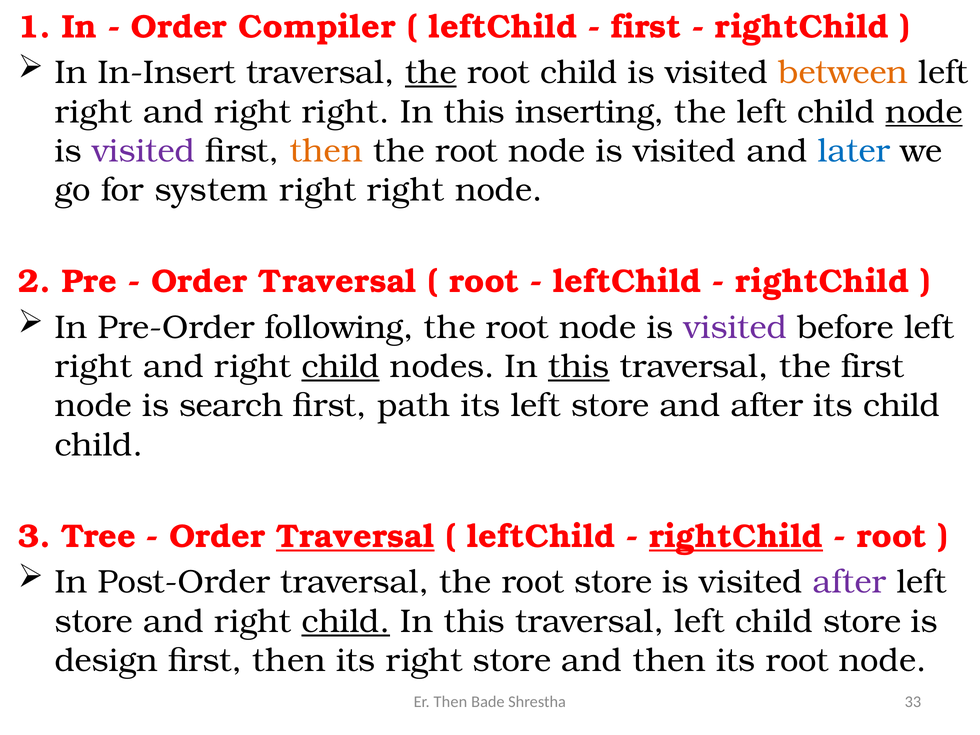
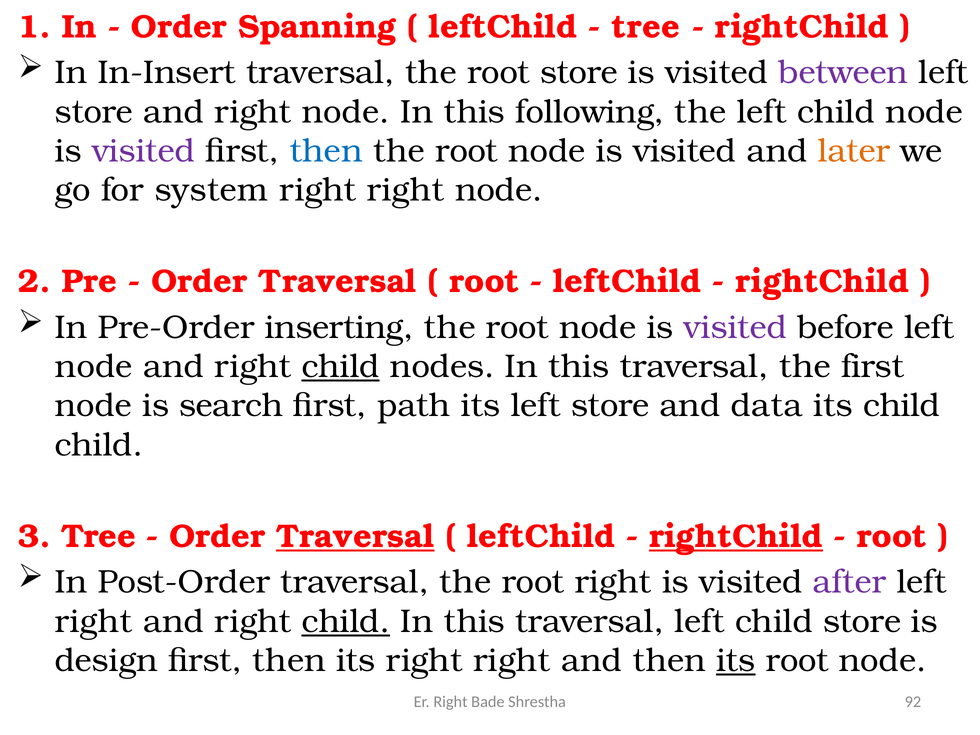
Compiler: Compiler -> Spanning (317, 27)
first: first -> tree (646, 27)
the underline: present -> none (431, 73)
root child: child -> store (579, 73)
between colour: orange -> purple (843, 73)
right: right -> store (94, 112)
and right right: right -> node (346, 112)
inserting: inserting -> following (590, 112)
node underline: present -> none (924, 112)
then colour: orange -> blue (326, 151)
later colour: blue -> orange (854, 151)
following: following -> inserting (339, 327)
right: right -> node (94, 366)
this underline: present -> none (579, 366)
and after: after -> data (767, 406)
root store: store -> right (613, 582)
store: store -> right (94, 621)
its right store: store -> right (512, 660)
its underline: none -> present (736, 660)
Er Then: Then -> Right (451, 702)
33: 33 -> 92 (913, 702)
